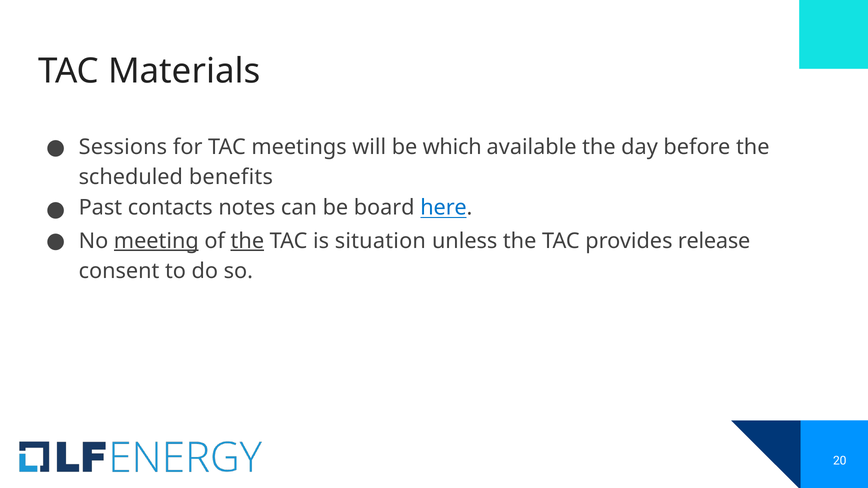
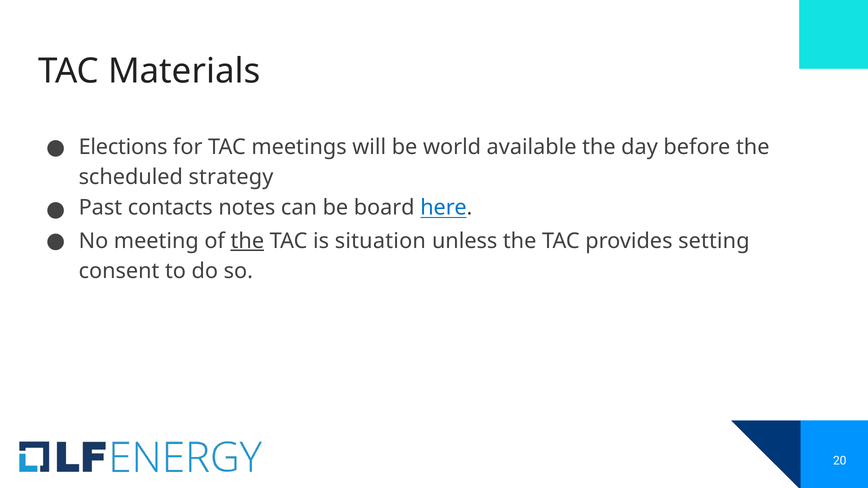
Sessions: Sessions -> Elections (123, 147)
which: which -> world (452, 147)
benefits: benefits -> strategy (231, 177)
meeting underline: present -> none (156, 241)
release: release -> setting (714, 241)
